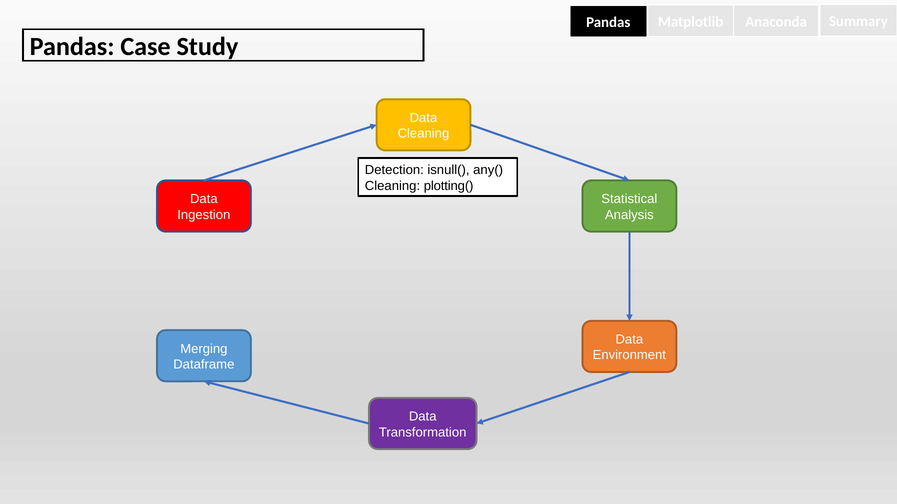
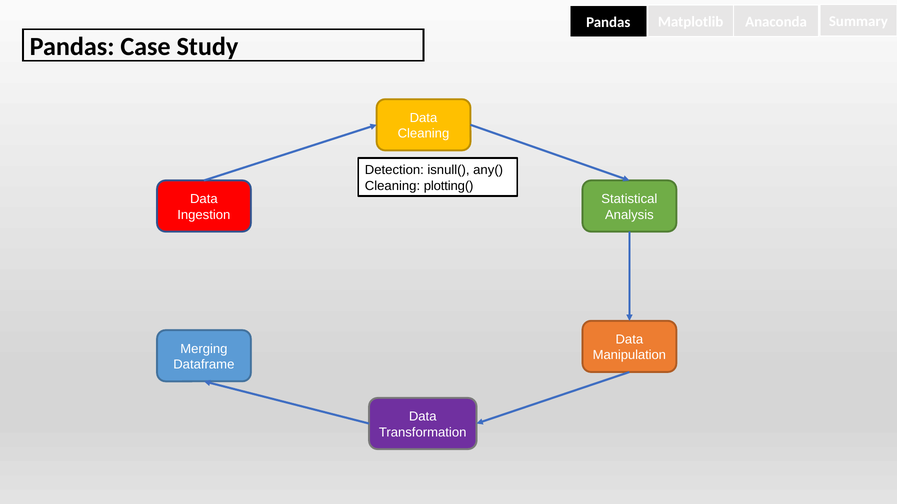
Environment: Environment -> Manipulation (629, 356)
